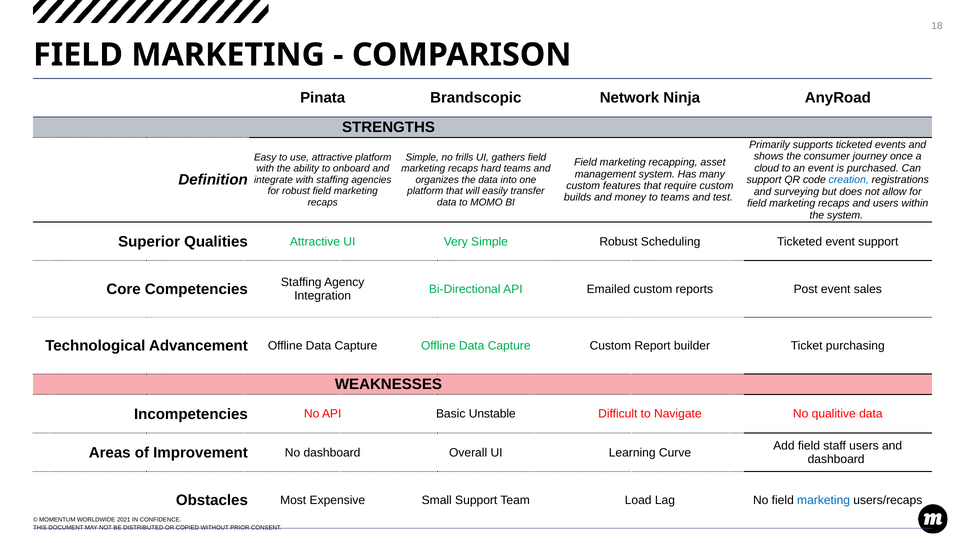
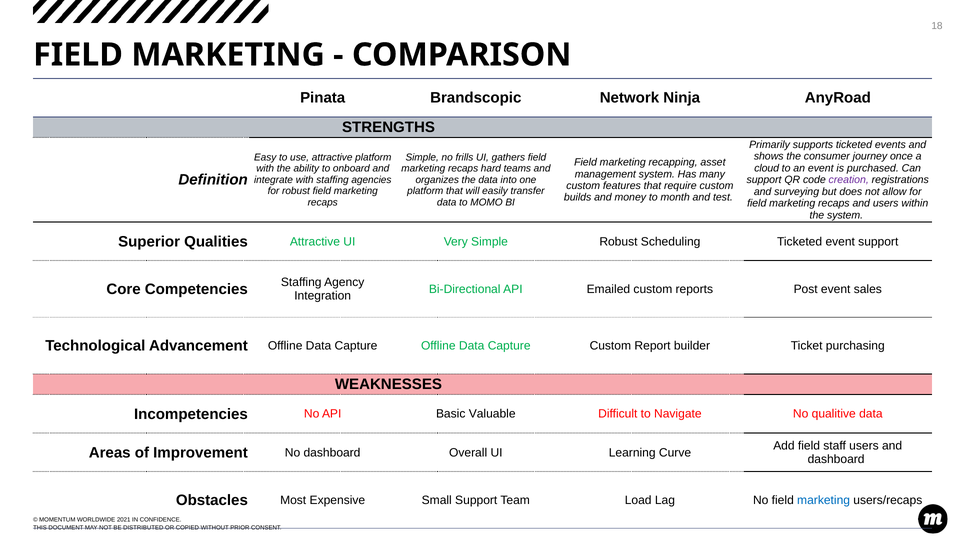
creation colour: blue -> purple (849, 180)
to teams: teams -> month (675, 197)
Unstable: Unstable -> Valuable (492, 414)
